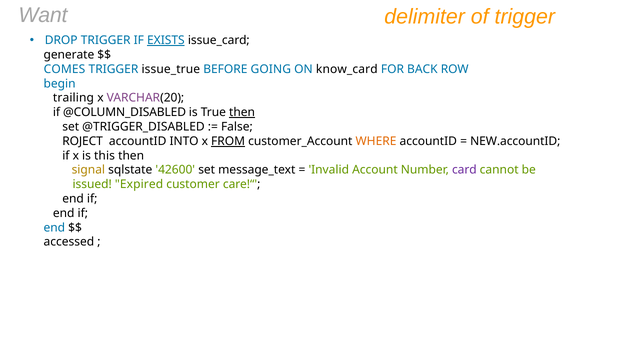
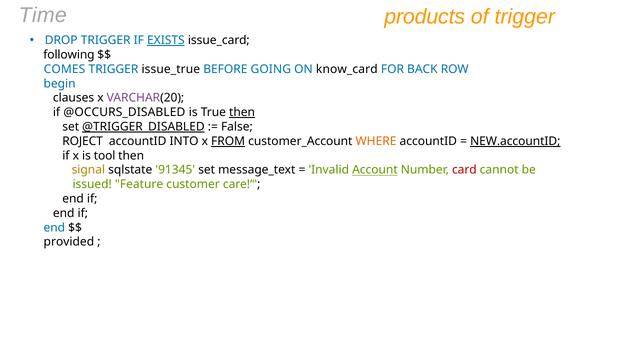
Want: Want -> Time (43, 15)
delimiter: delimiter -> products (425, 17)
generate: generate -> following (69, 55)
trailing: trailing -> clauses (74, 98)
@COLUMN_DISABLED: @COLUMN_DISABLED -> @OCCURS_DISABLED (124, 112)
@TRIGGER_DISABLED underline: none -> present (143, 127)
NEW.accountID underline: none -> present (515, 141)
this: this -> tool (105, 156)
42600: 42600 -> 91345 (175, 170)
Account underline: none -> present (375, 170)
card colour: purple -> red (464, 170)
Expired: Expired -> Feature (139, 184)
accessed: accessed -> provided (69, 242)
